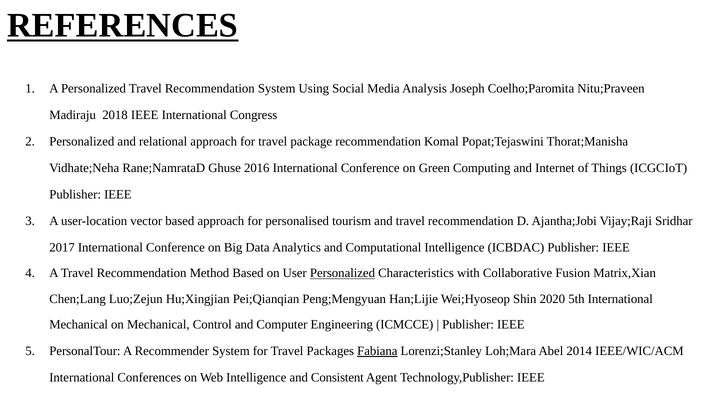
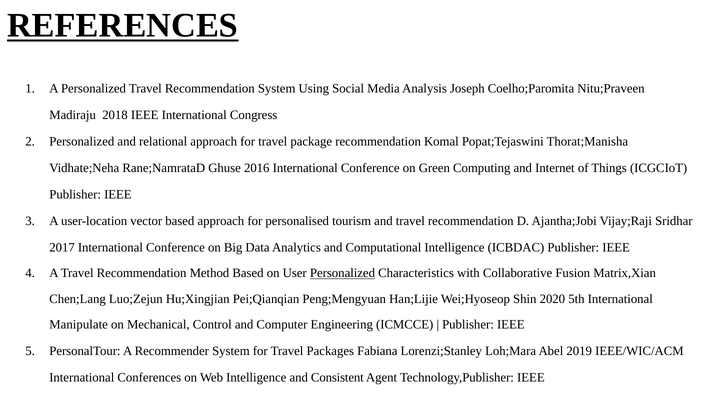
Mechanical: Mechanical -> Manipulate (79, 324)
Fabiana underline: present -> none (377, 351)
2014: 2014 -> 2019 (579, 351)
